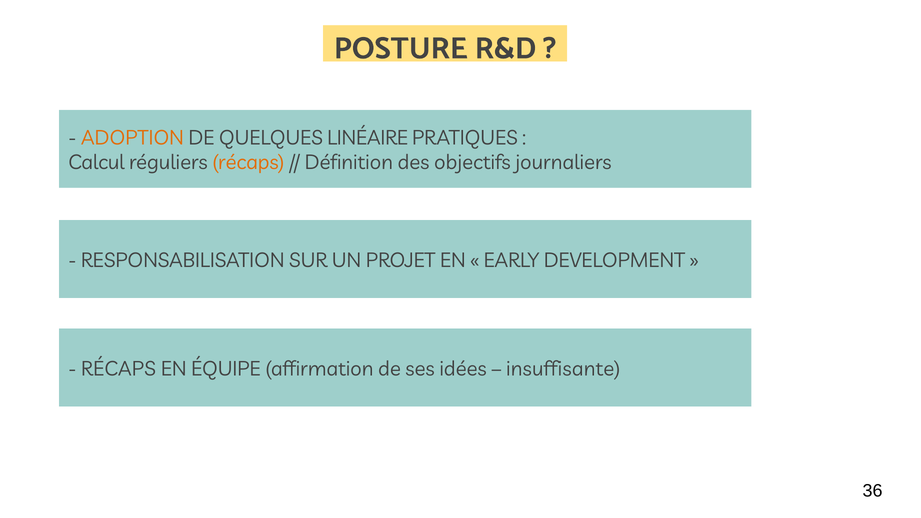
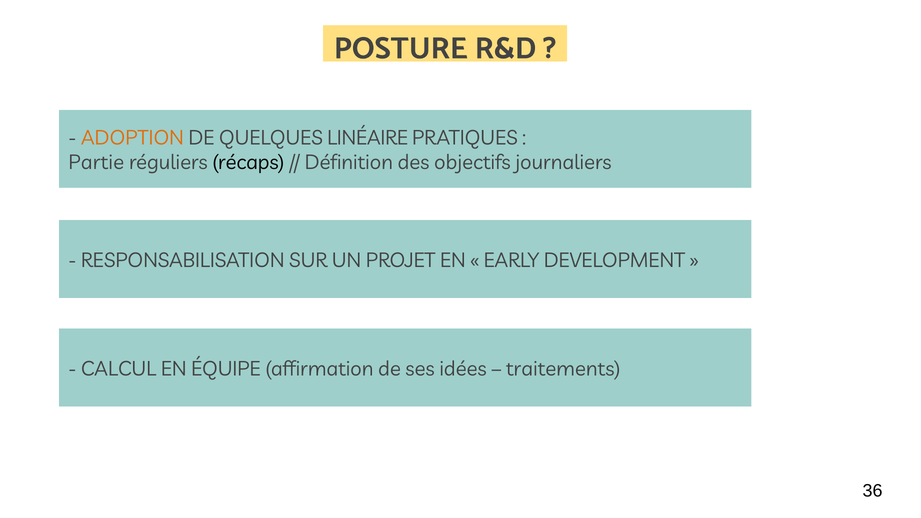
Calcul: Calcul -> Partie (96, 163)
récaps colour: orange -> black (248, 163)
RÉCAPS: RÉCAPS -> CALCUL (119, 369)
insuffisante: insuffisante -> traitements (563, 369)
